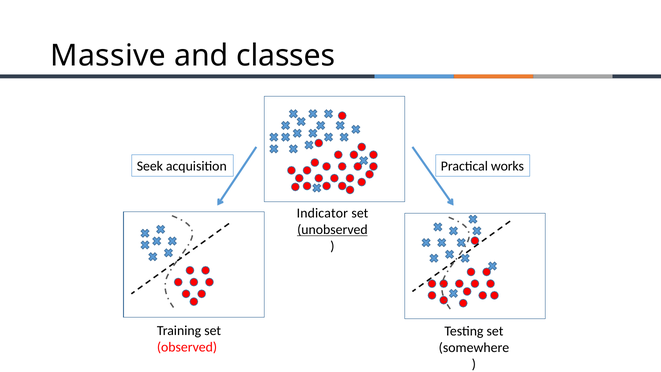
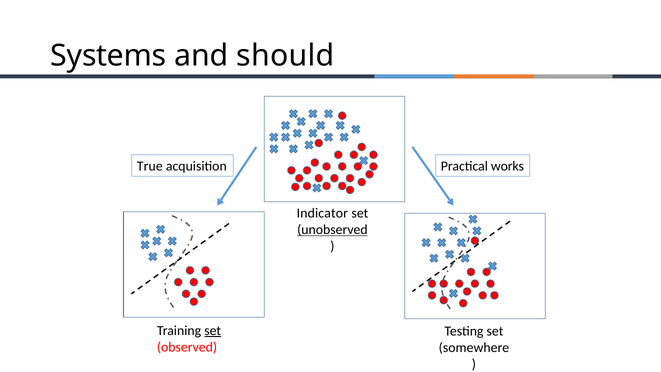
Massive: Massive -> Systems (108, 56)
classes: classes -> should (285, 56)
Seek: Seek -> True (150, 166)
set underline: none -> present (213, 330)
